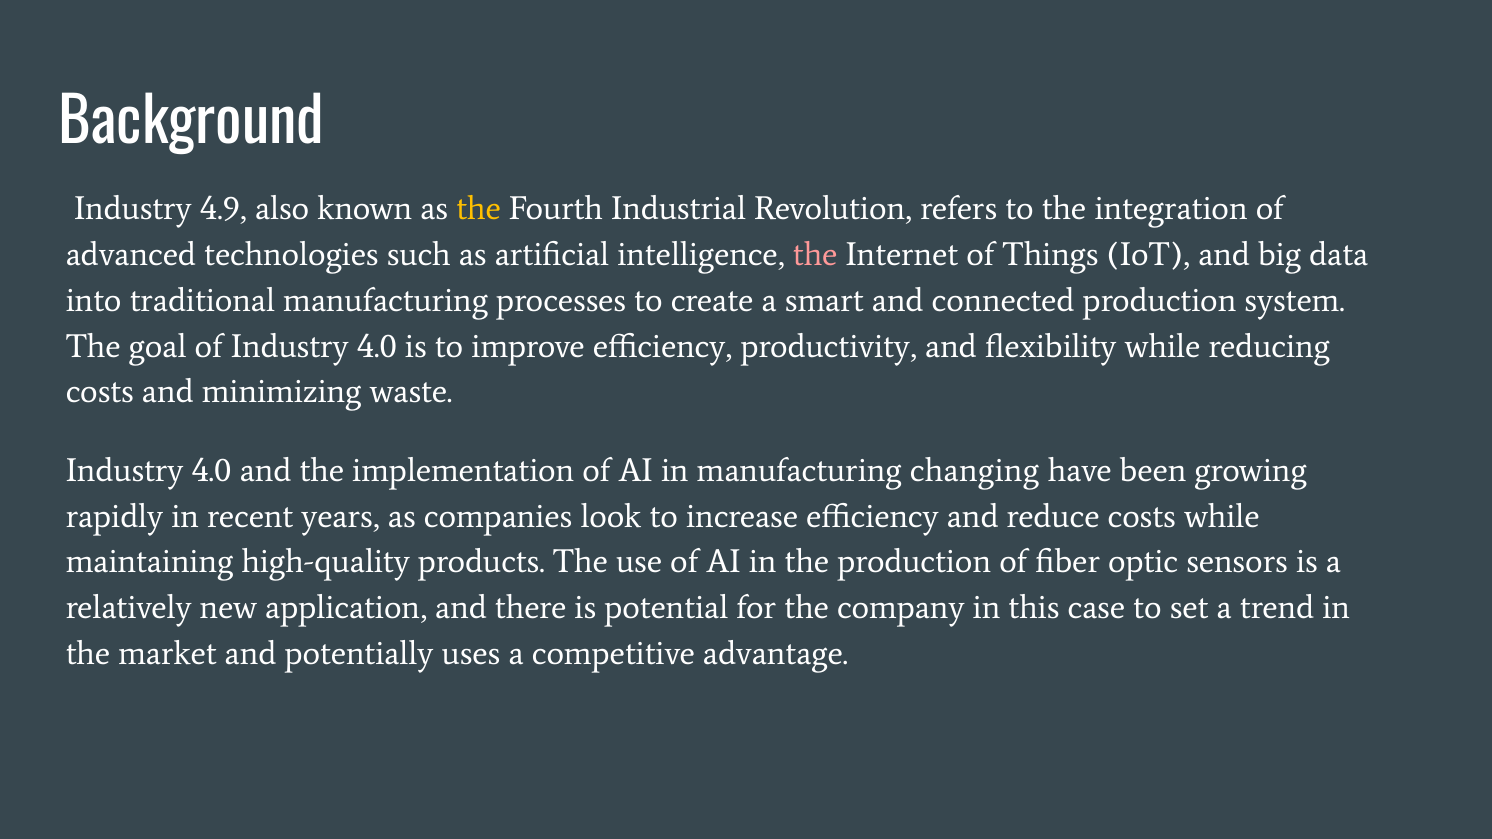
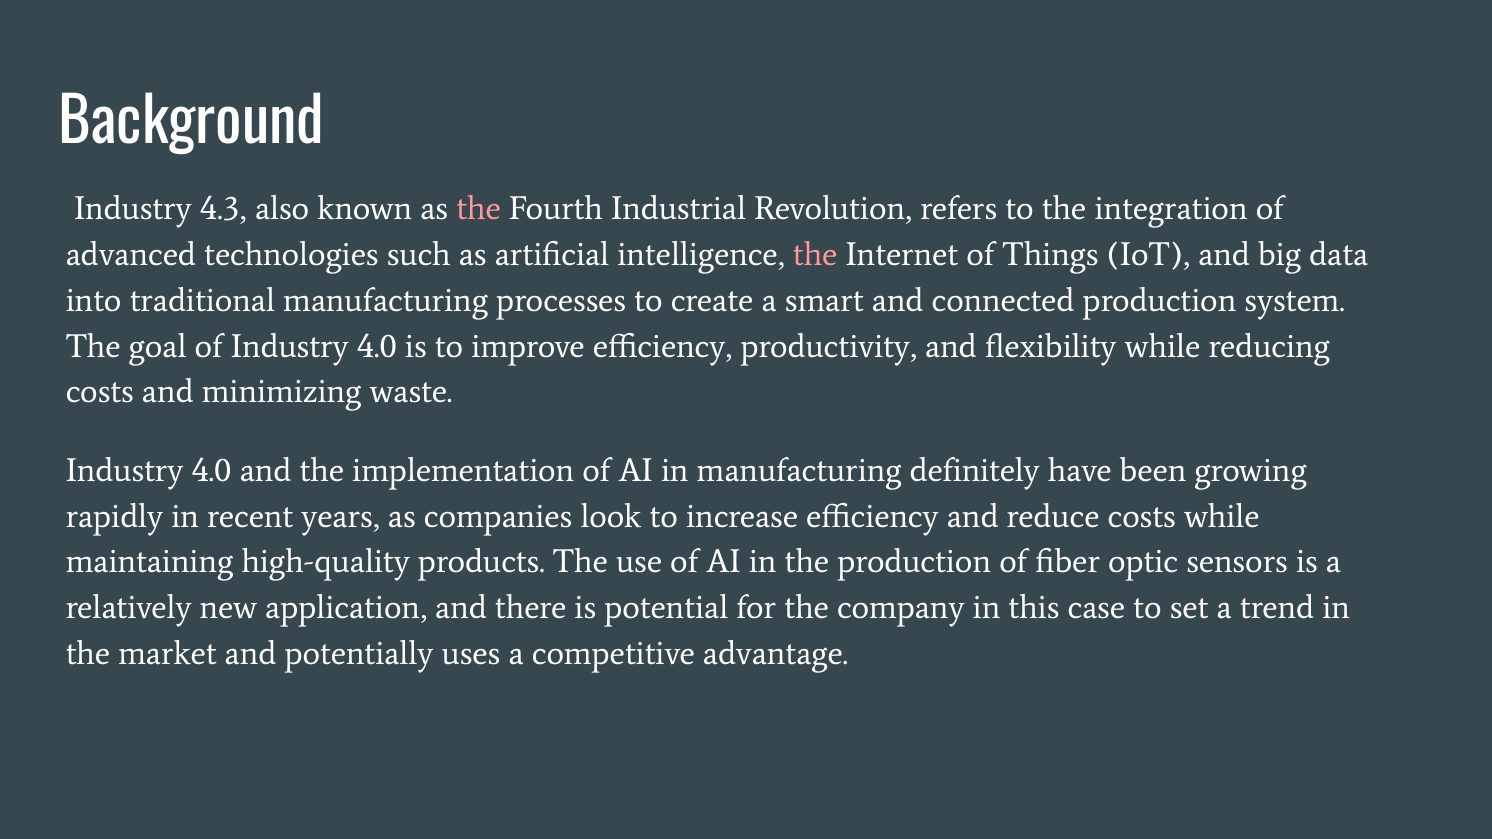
4.9: 4.9 -> 4.3 (223, 209)
the colour: yellow -> pink (479, 209)
changing: changing -> definitely (975, 471)
